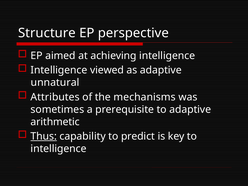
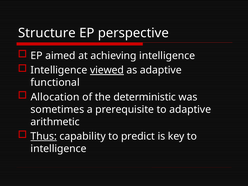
viewed underline: none -> present (107, 70)
unnatural: unnatural -> functional (55, 83)
Attributes: Attributes -> Allocation (55, 97)
mechanisms: mechanisms -> deterministic (145, 97)
